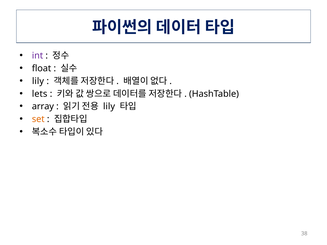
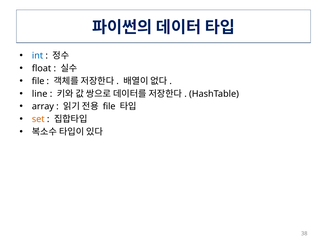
int colour: purple -> blue (38, 56)
lily: lily -> file (38, 81)
lets: lets -> line (40, 94)
lily: lily -> file (109, 107)
